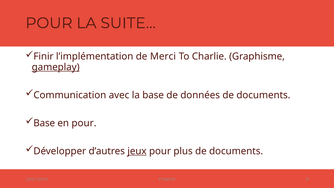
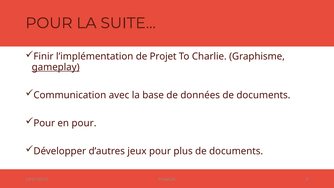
Merci: Merci -> Projet (163, 56)
Base: Base -> Pour (44, 123)
jeux underline: present -> none (137, 151)
